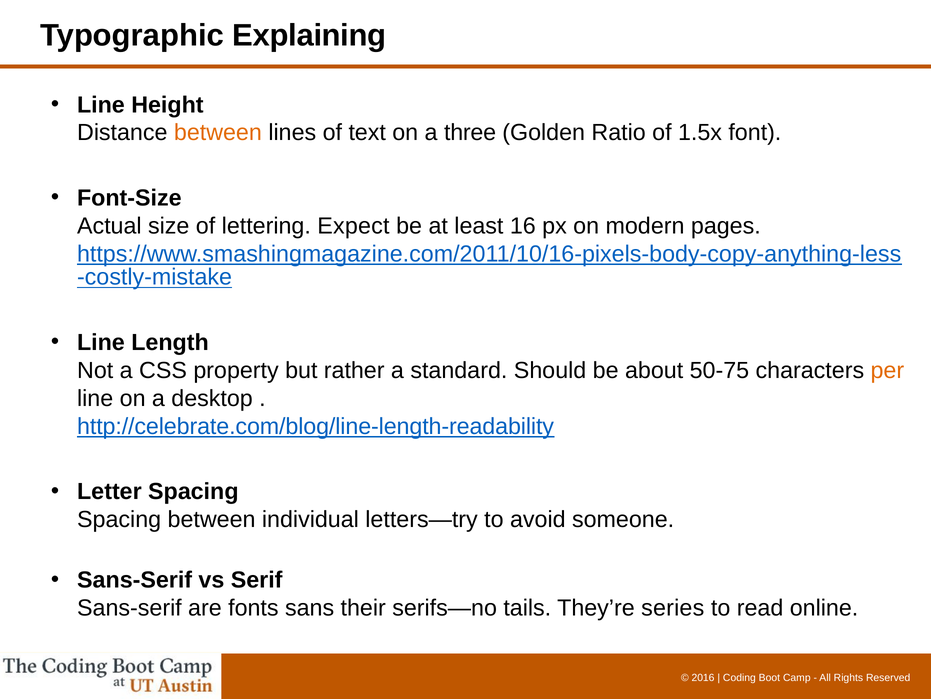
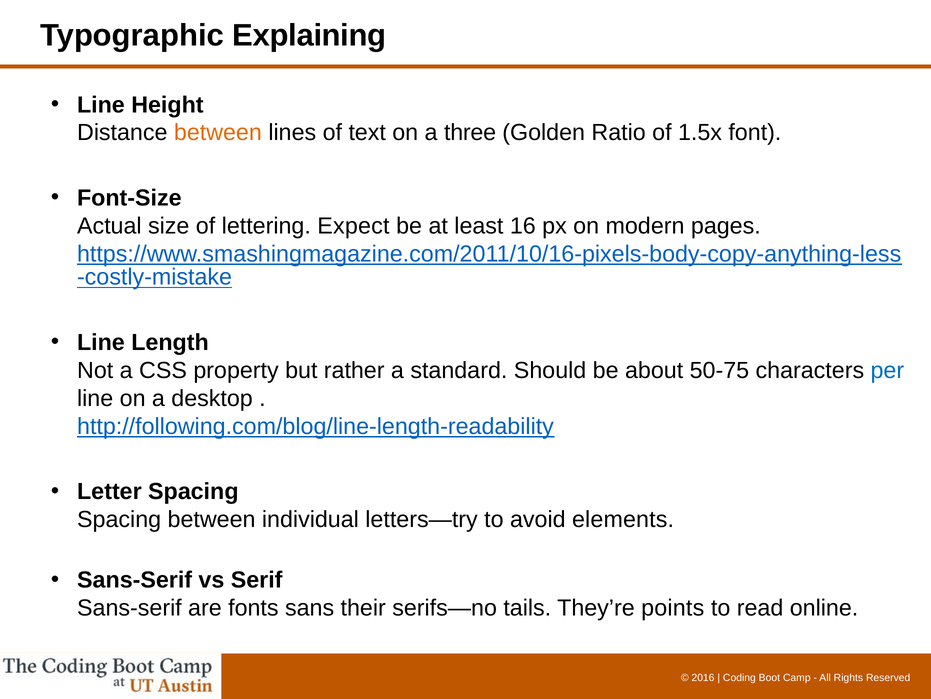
per colour: orange -> blue (887, 370)
http://celebrate.com/blog/line-length-readability: http://celebrate.com/blog/line-length-readability -> http://following.com/blog/line-length-readability (315, 426)
someone: someone -> elements (623, 519)
series: series -> points (673, 607)
